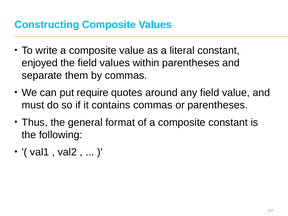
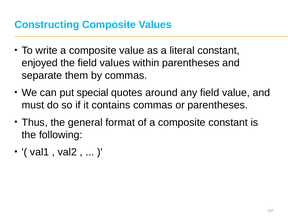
require: require -> special (93, 93)
